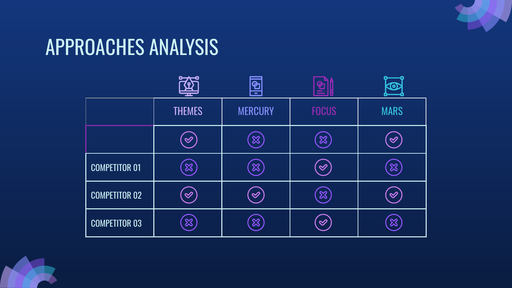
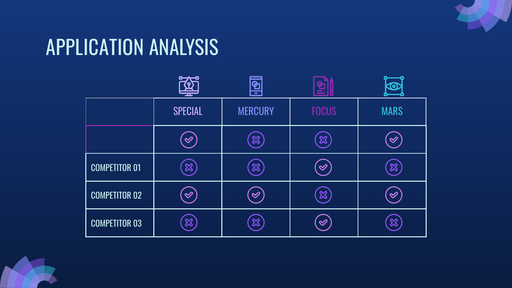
APPROACHES: APPROACHES -> APPLICATION (95, 49)
THEMES: THEMES -> SPECIAL (188, 112)
